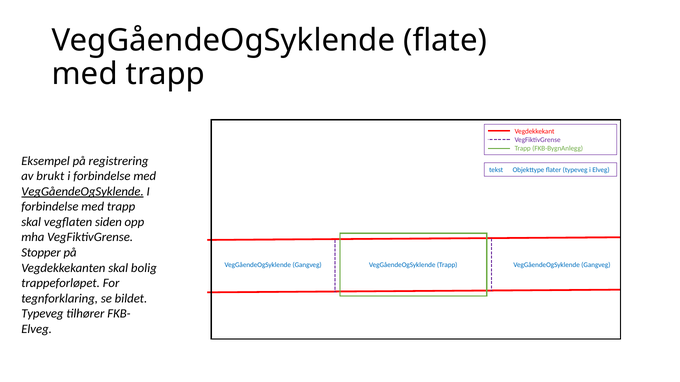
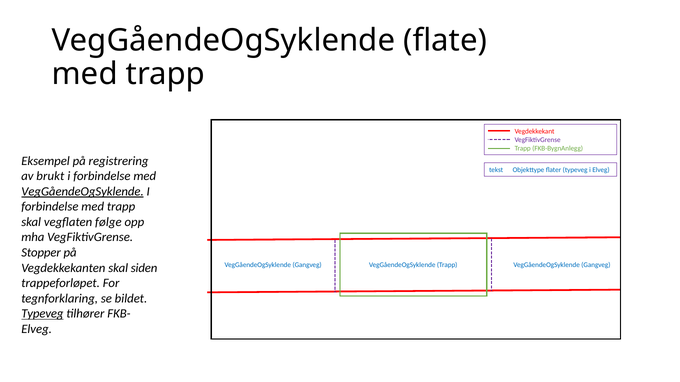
siden: siden -> følge (108, 222)
bolig: bolig -> siden (144, 268)
Typeveg underline: none -> present (42, 314)
